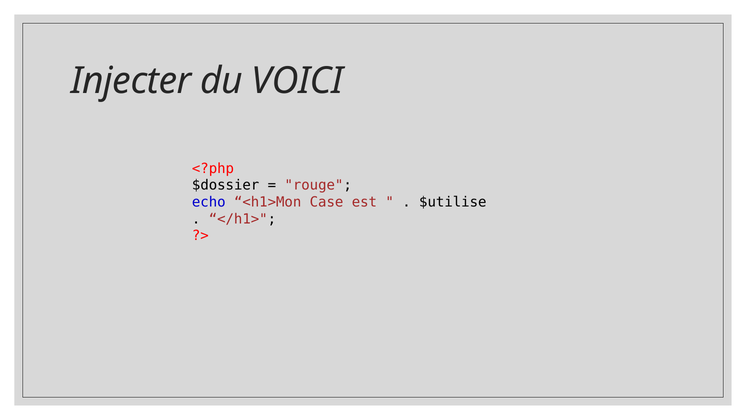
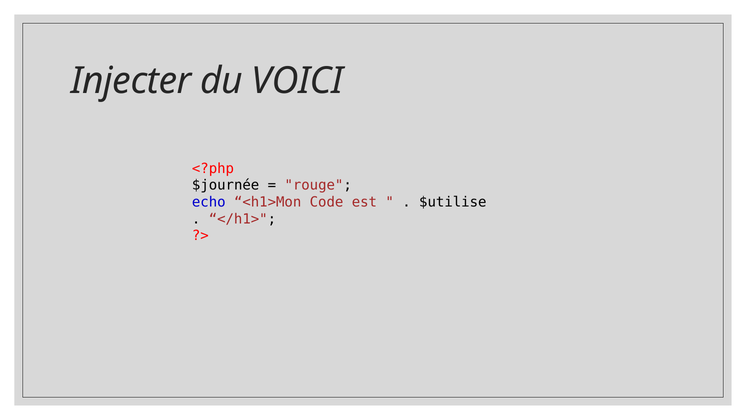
$dossier: $dossier -> $journée (226, 185)
Case: Case -> Code (327, 202)
